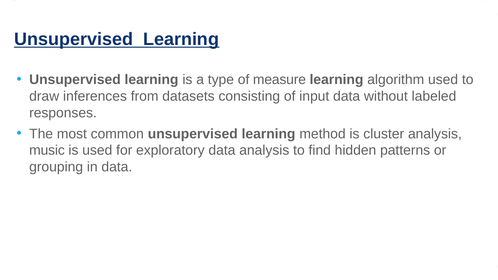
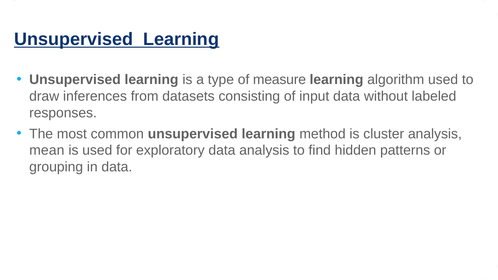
music: music -> mean (47, 150)
